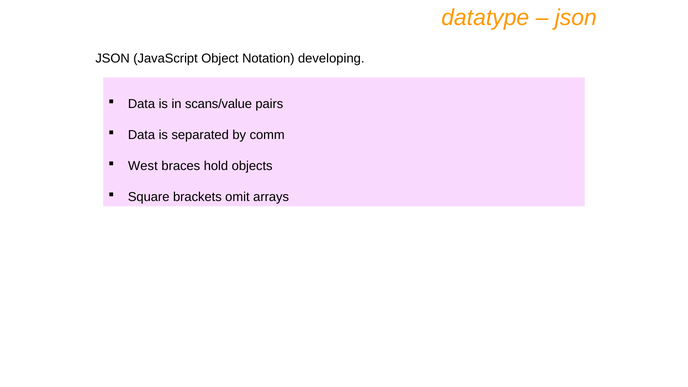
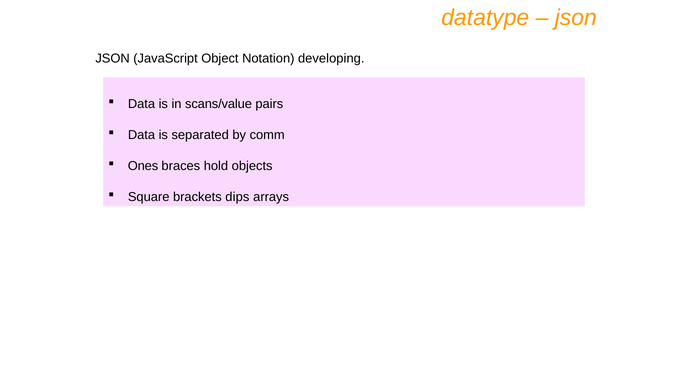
West: West -> Ones (143, 166)
omit: omit -> dips (237, 197)
